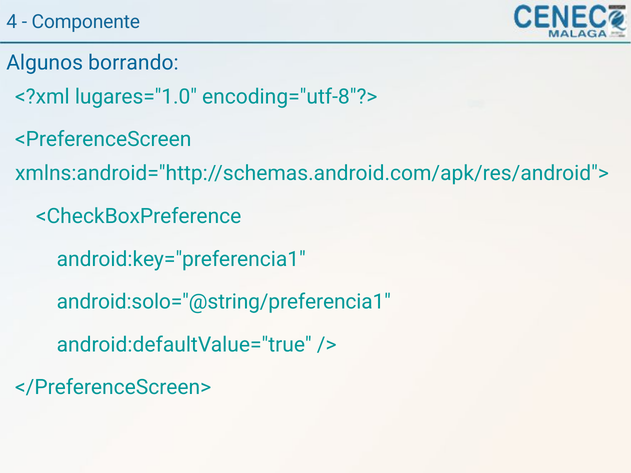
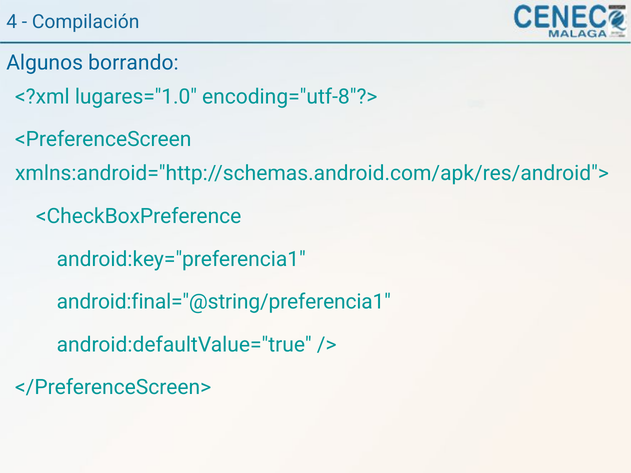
Componente: Componente -> Compilación (86, 22)
android:solo="@string/preferencia1: android:solo="@string/preferencia1 -> android:final="@string/preferencia1 (224, 302)
